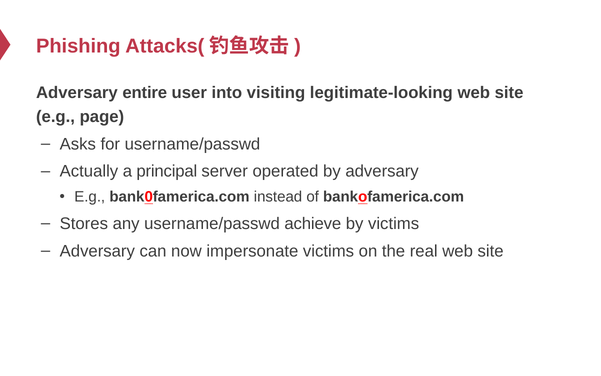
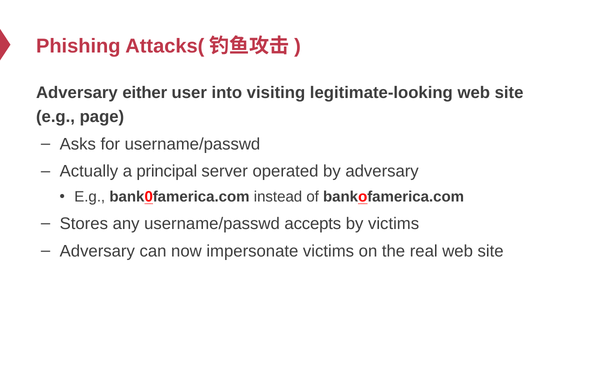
entire: entire -> either (145, 92)
achieve: achieve -> accepts (313, 223)
